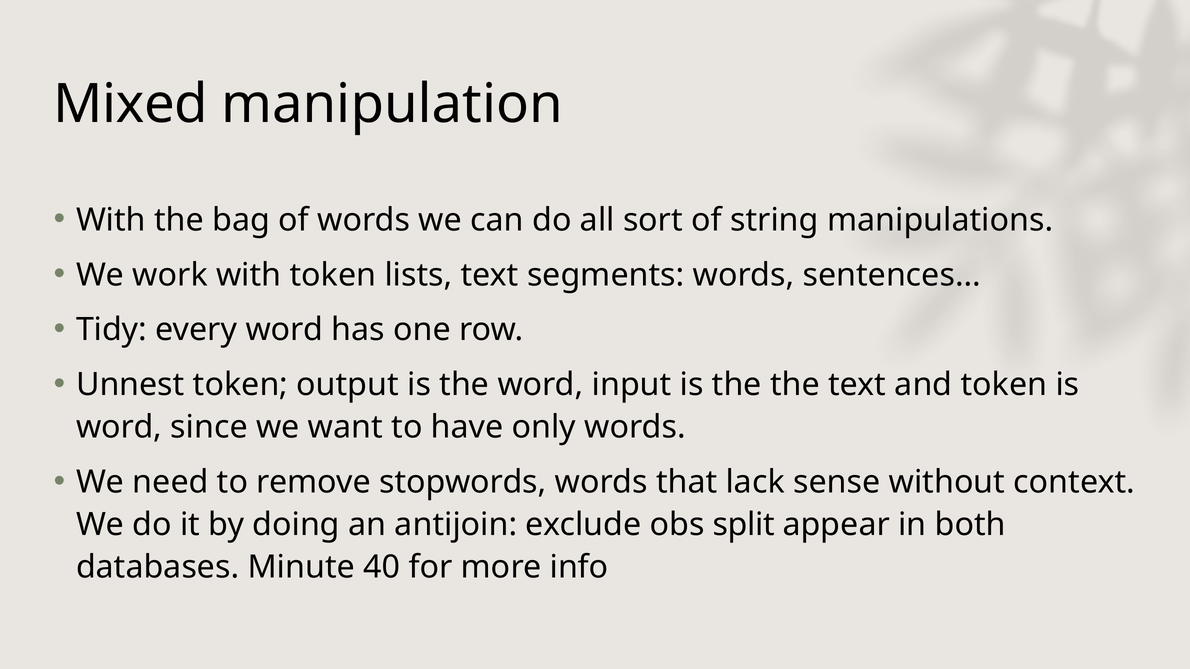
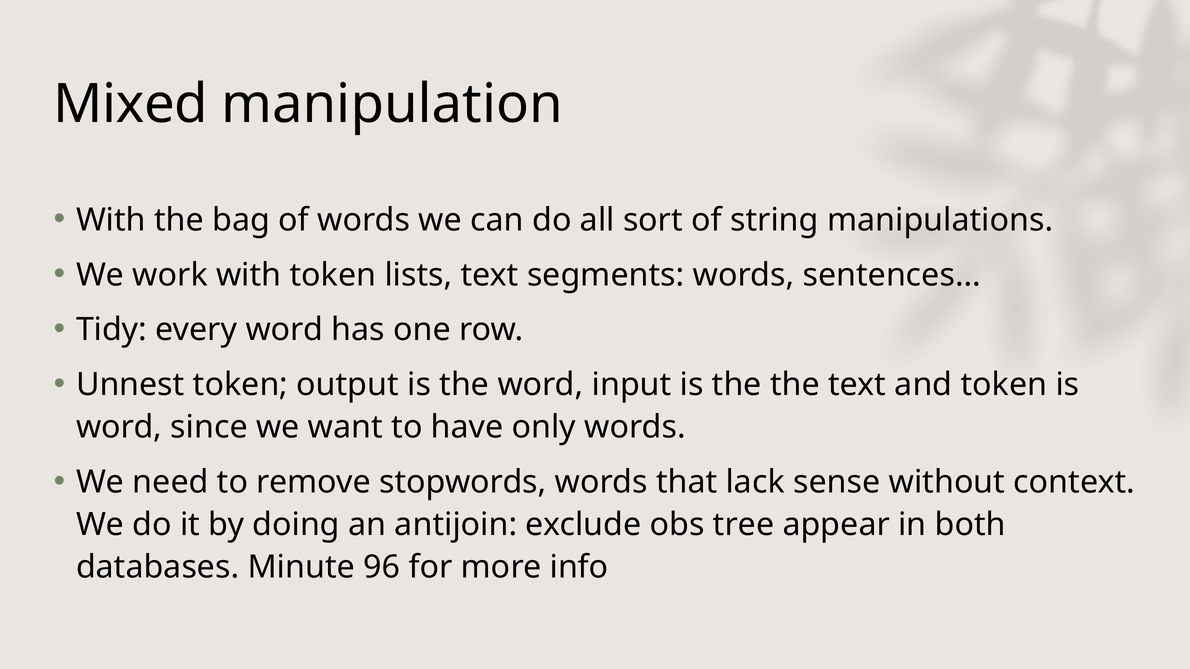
split: split -> tree (744, 525)
40: 40 -> 96 (382, 567)
